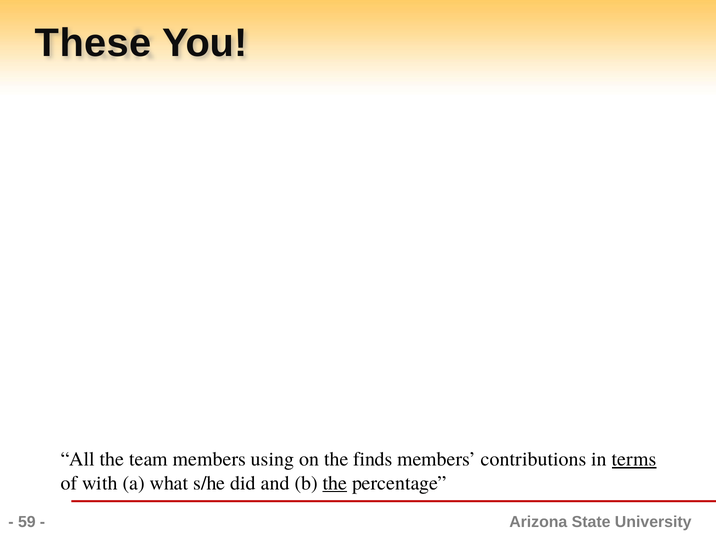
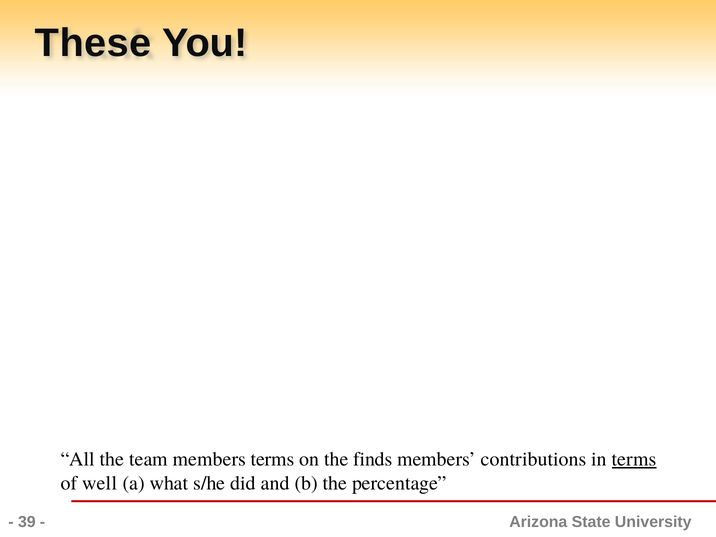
members using: using -> terms (273, 459)
with: with -> well (100, 483)
the underline: present -> none (335, 483)
59: 59 -> 39 (27, 522)
